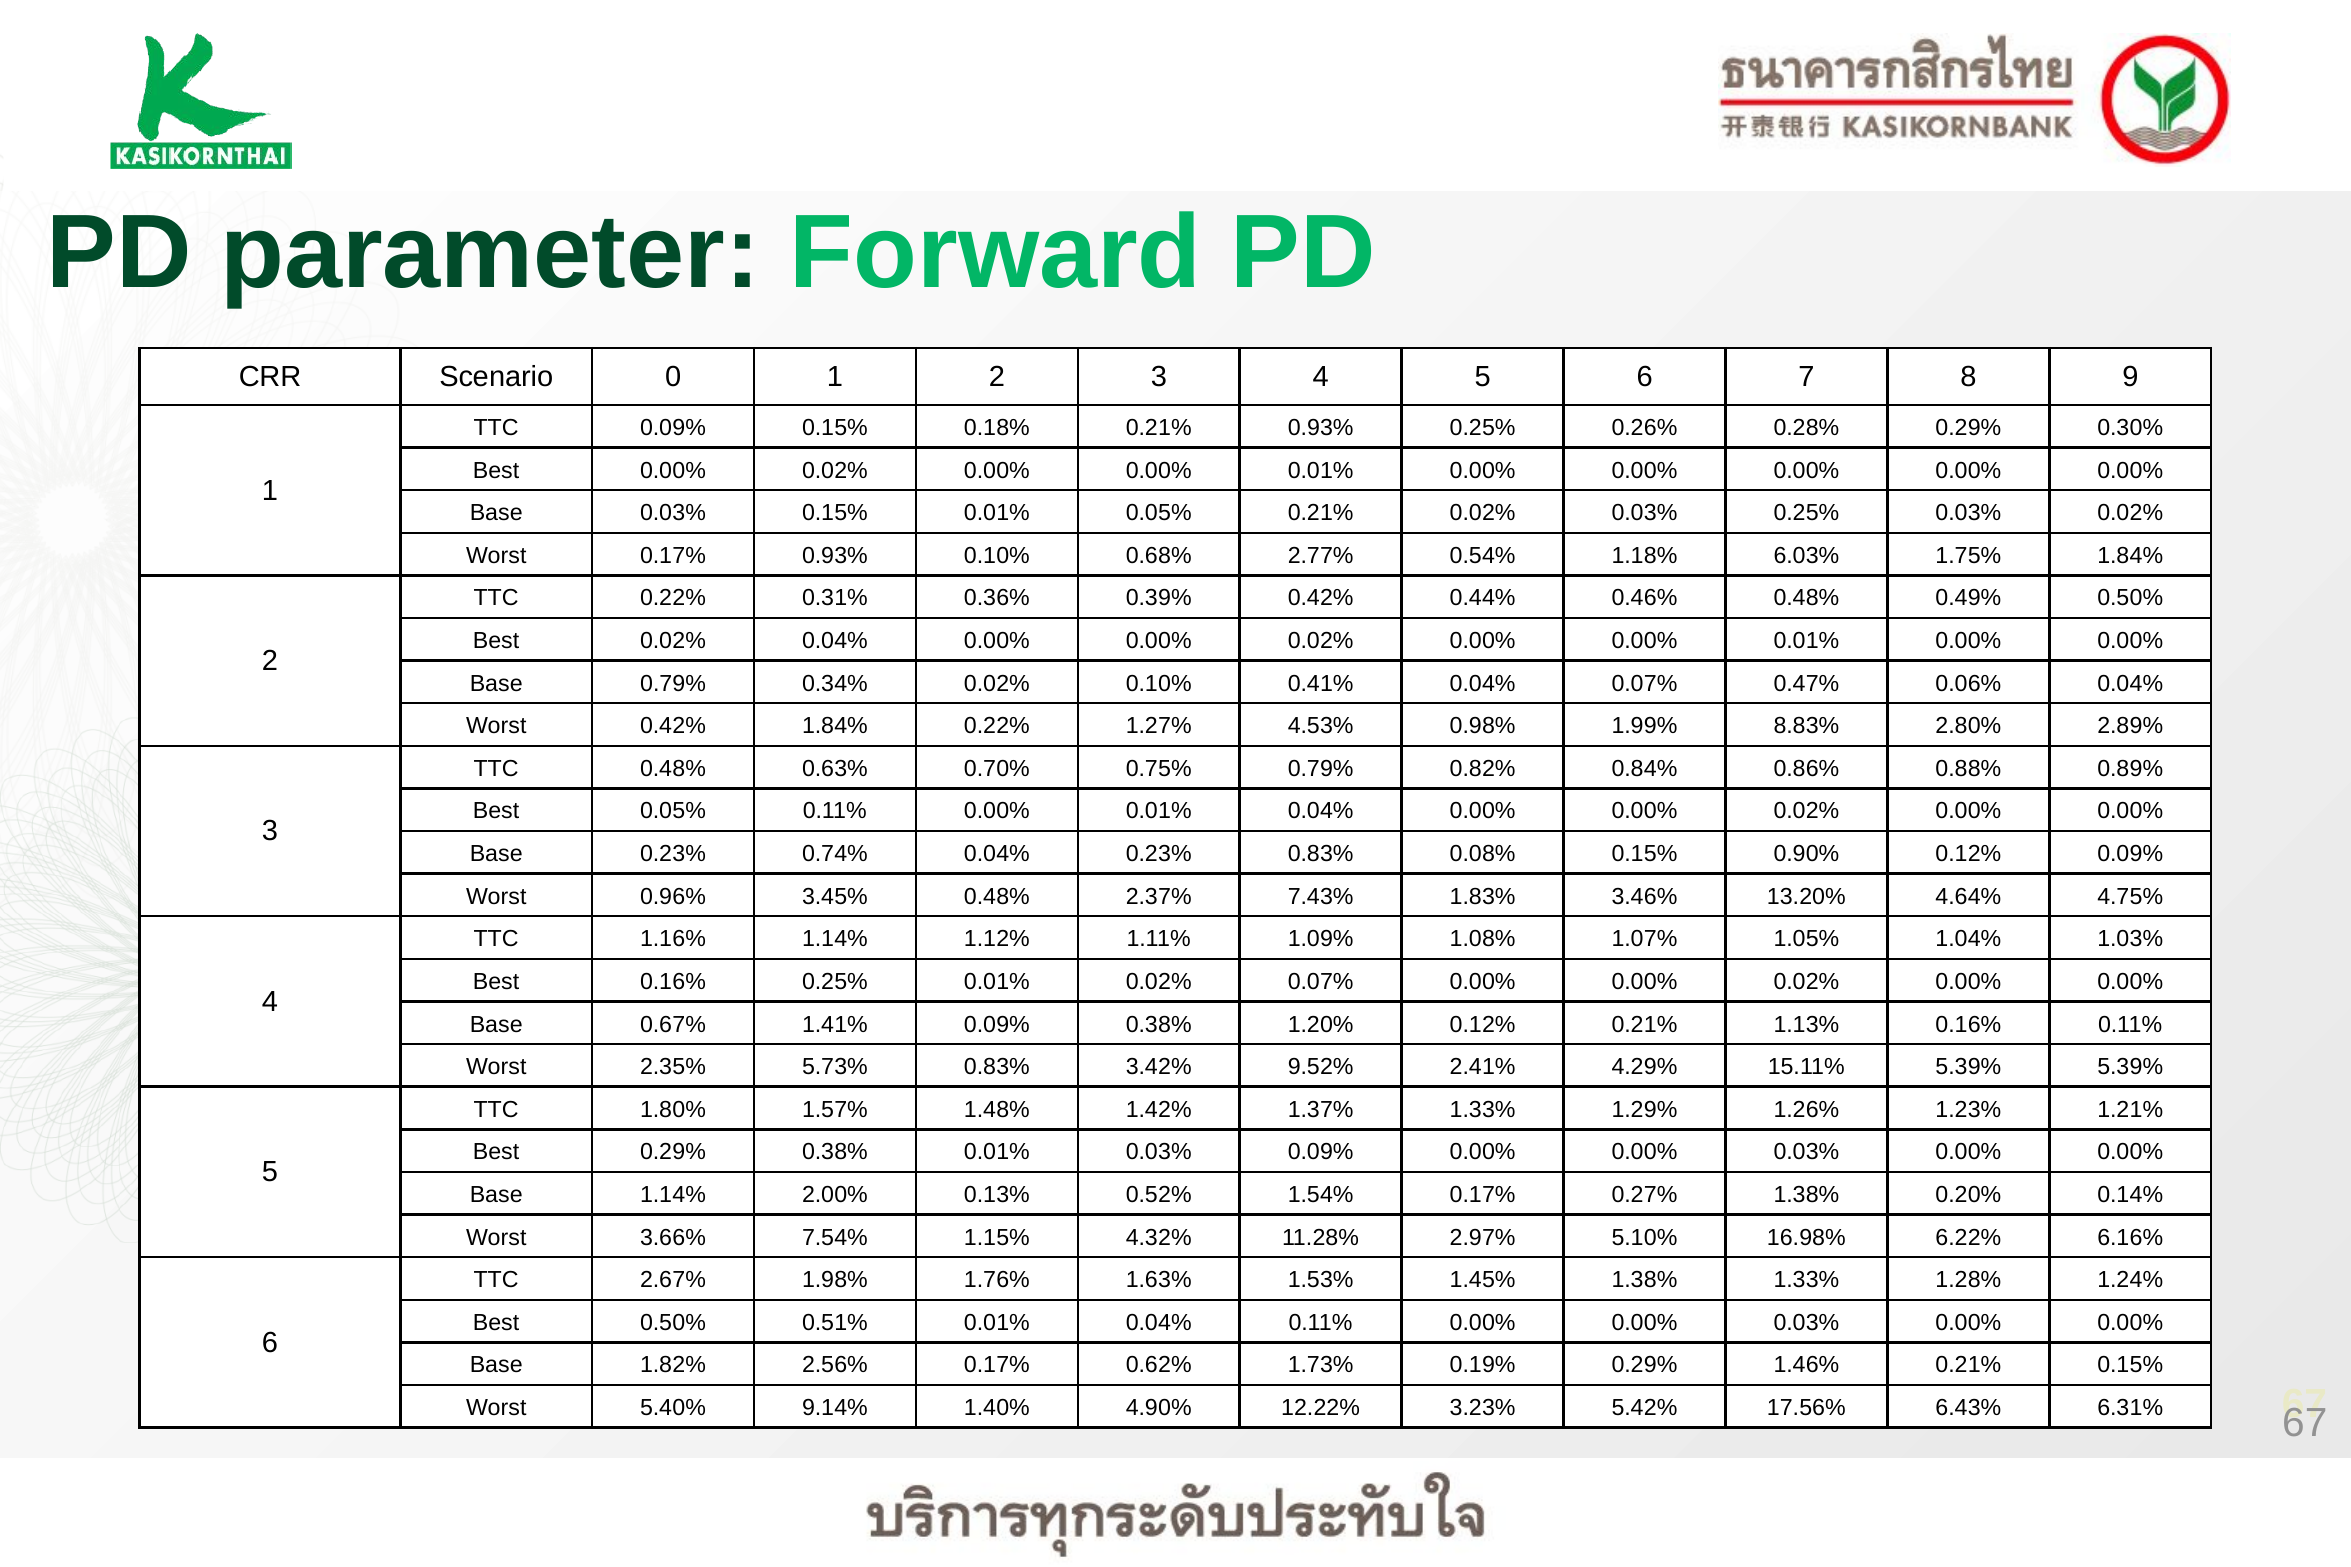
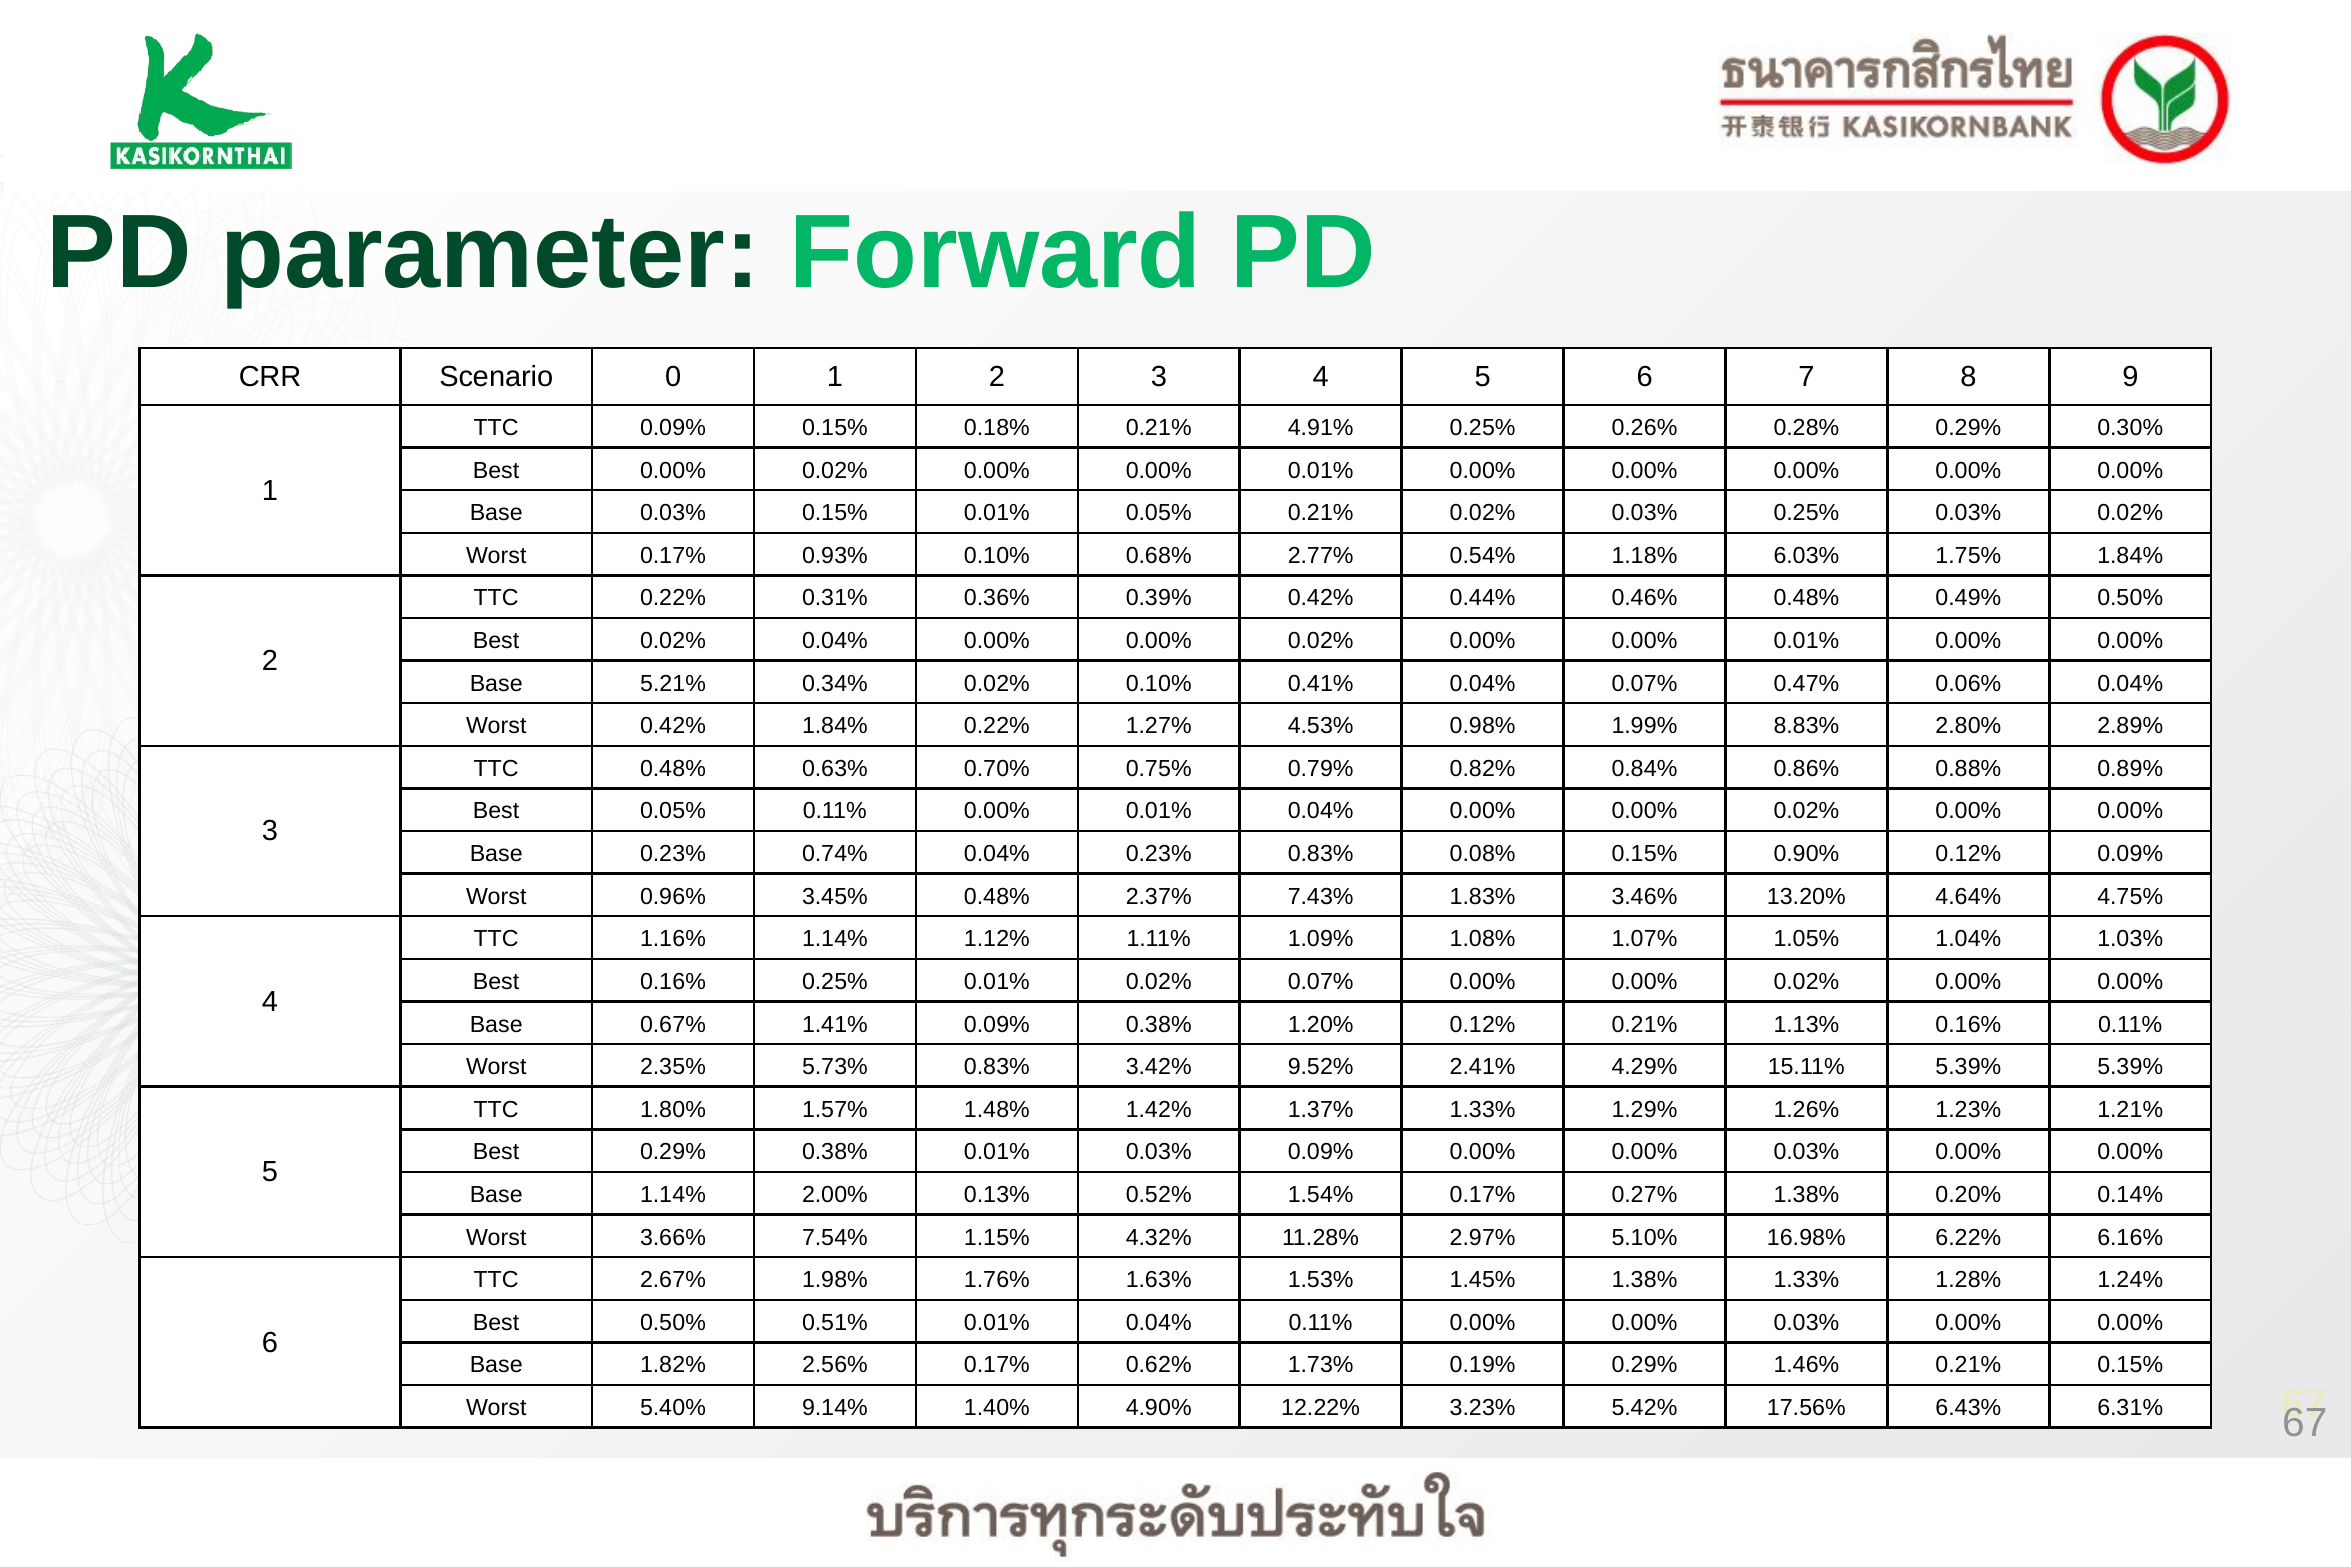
0.21% 0.93%: 0.93% -> 4.91% (1321, 428)
Base 0.79%: 0.79% -> 5.21% (673, 684)
